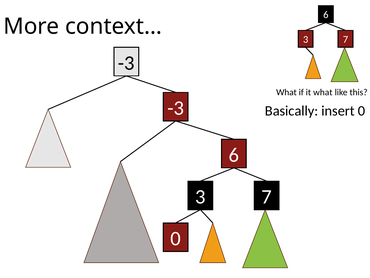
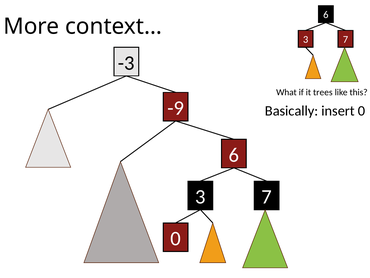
it what: what -> trees (323, 92)
-3: -3 -> -9 (176, 108)
